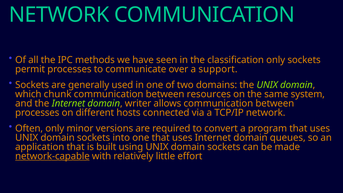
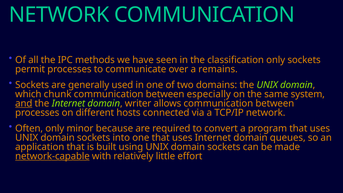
support: support -> remains (218, 69)
resources: resources -> especially (209, 94)
and underline: none -> present (24, 103)
versions: versions -> because (114, 128)
